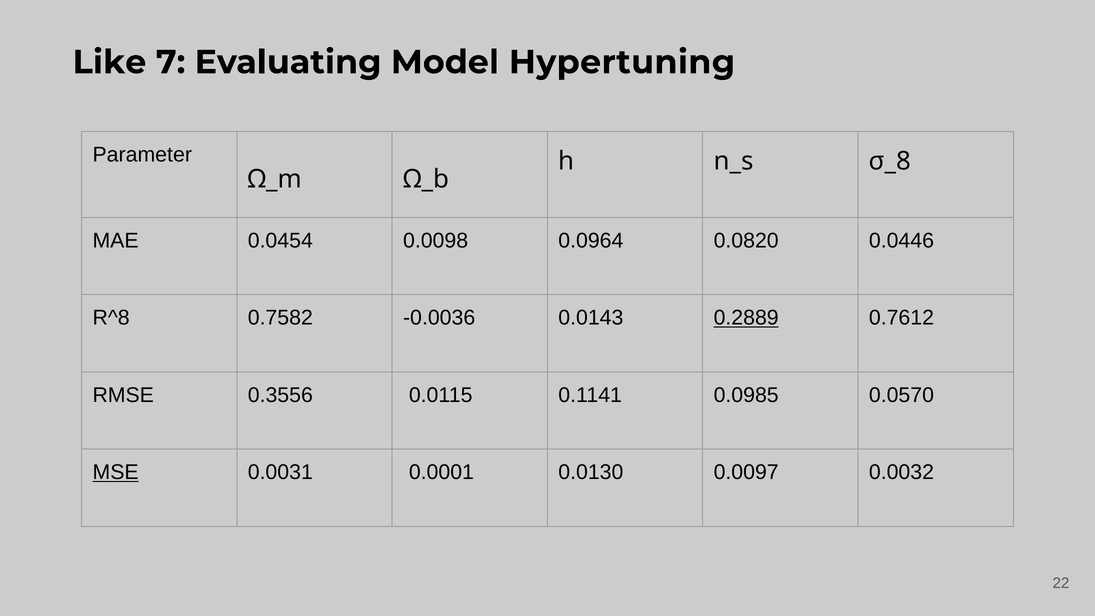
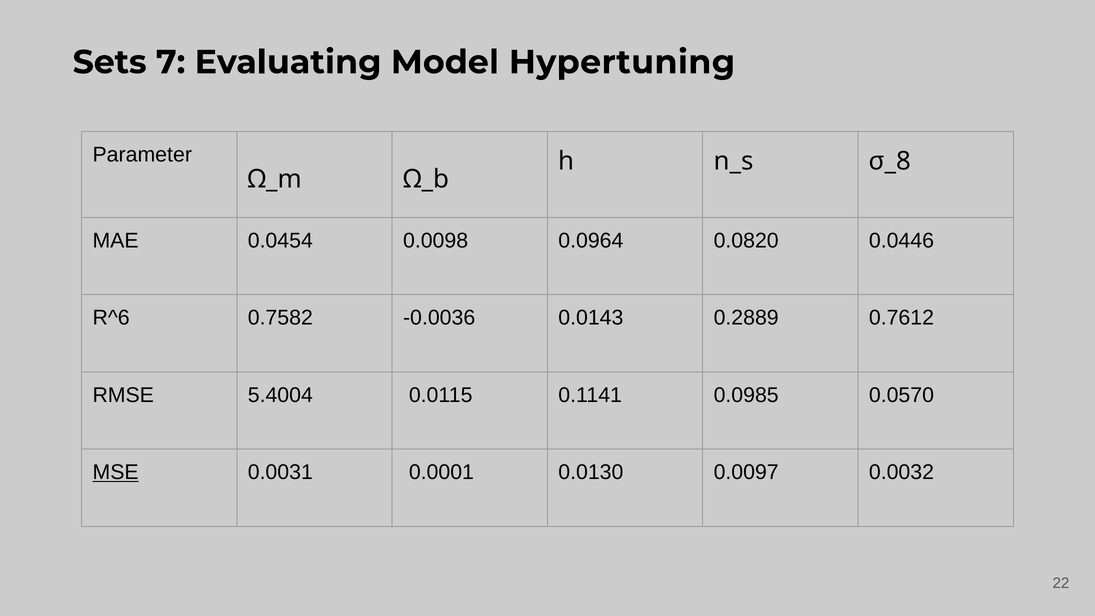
Like: Like -> Sets (110, 62)
R^8: R^8 -> R^6 (111, 318)
0.2889 underline: present -> none (746, 318)
0.3556: 0.3556 -> 5.4004 (280, 395)
